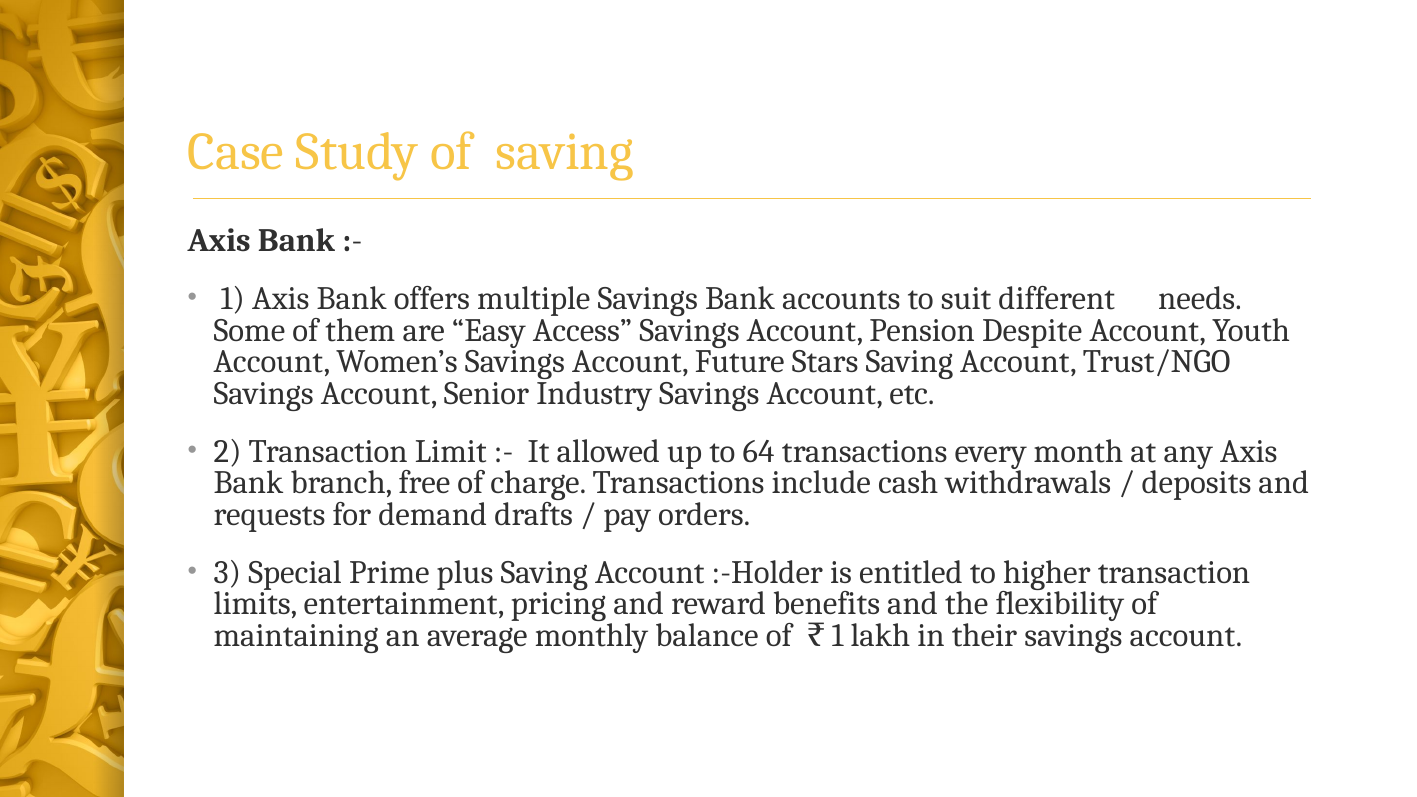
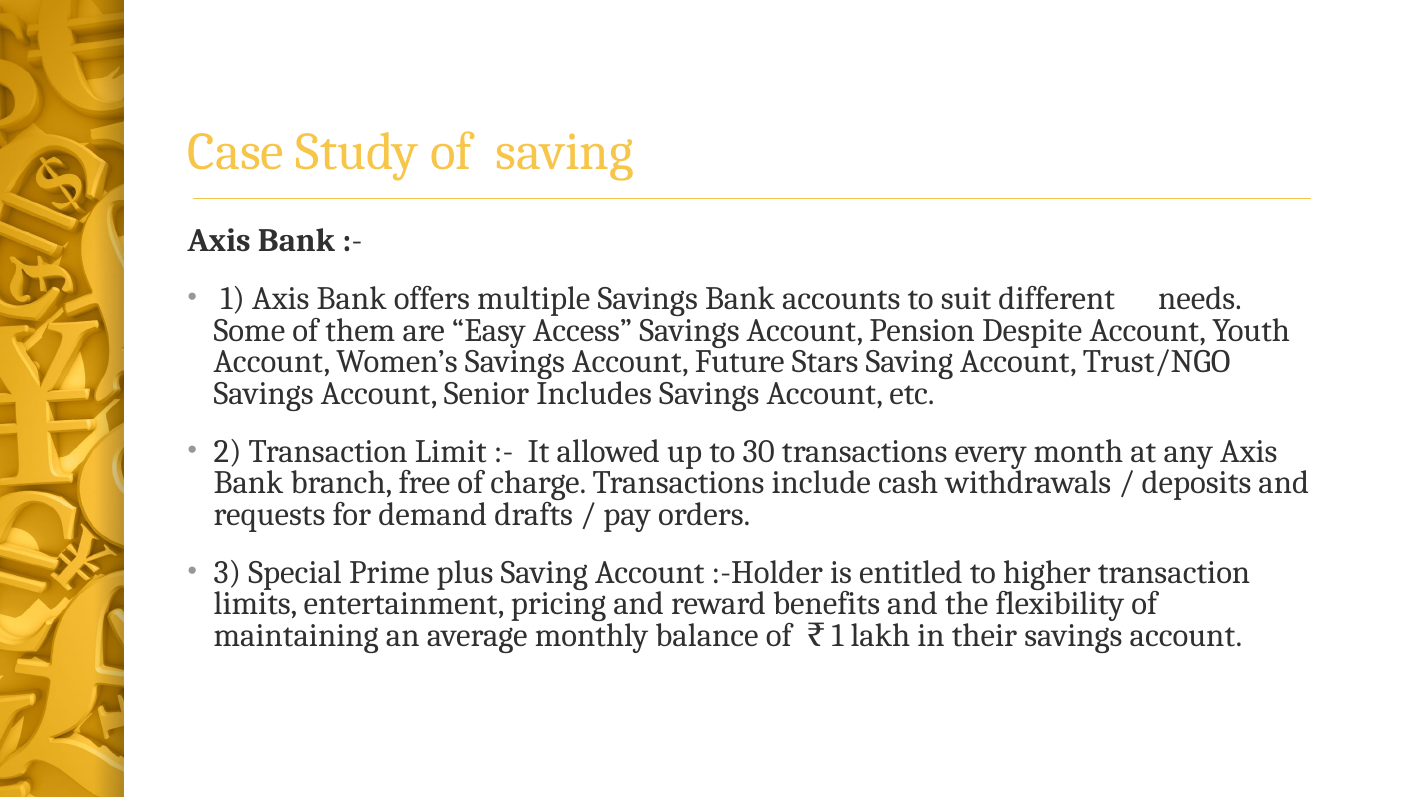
Industry: Industry -> Includes (594, 394)
64: 64 -> 30 (759, 452)
